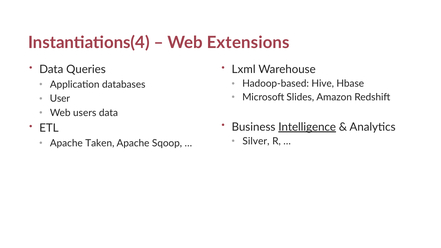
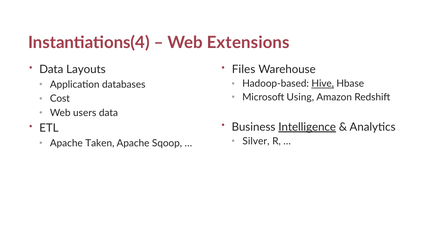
Queries: Queries -> Layouts (86, 69)
Lxml: Lxml -> Files (244, 69)
Hive underline: none -> present (323, 84)
Slides: Slides -> Using (300, 97)
User: User -> Cost (60, 99)
